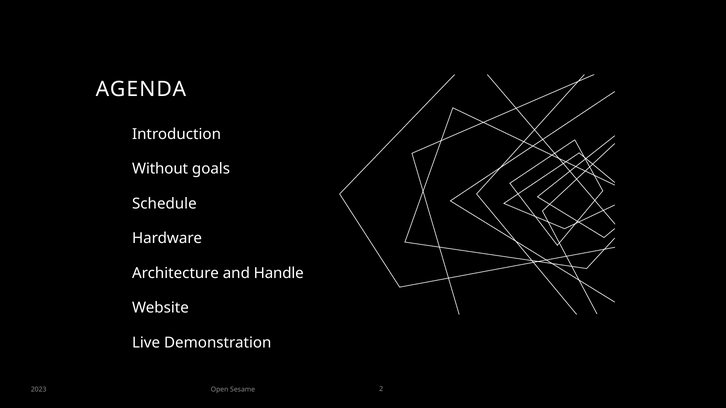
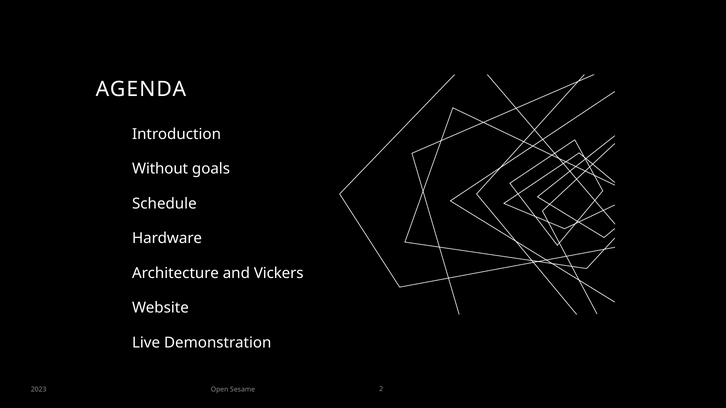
Handle: Handle -> Vickers (279, 273)
